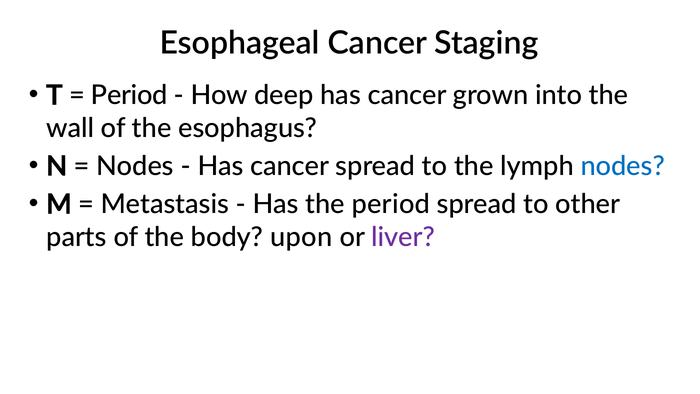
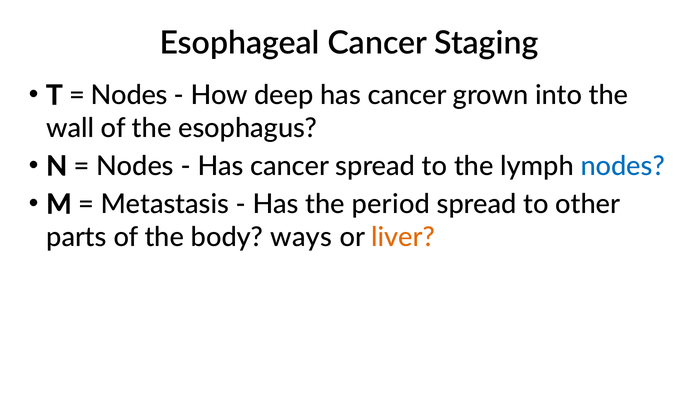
Period: Period -> Nodes (129, 95)
upon: upon -> ways (301, 237)
liver colour: purple -> orange (403, 237)
